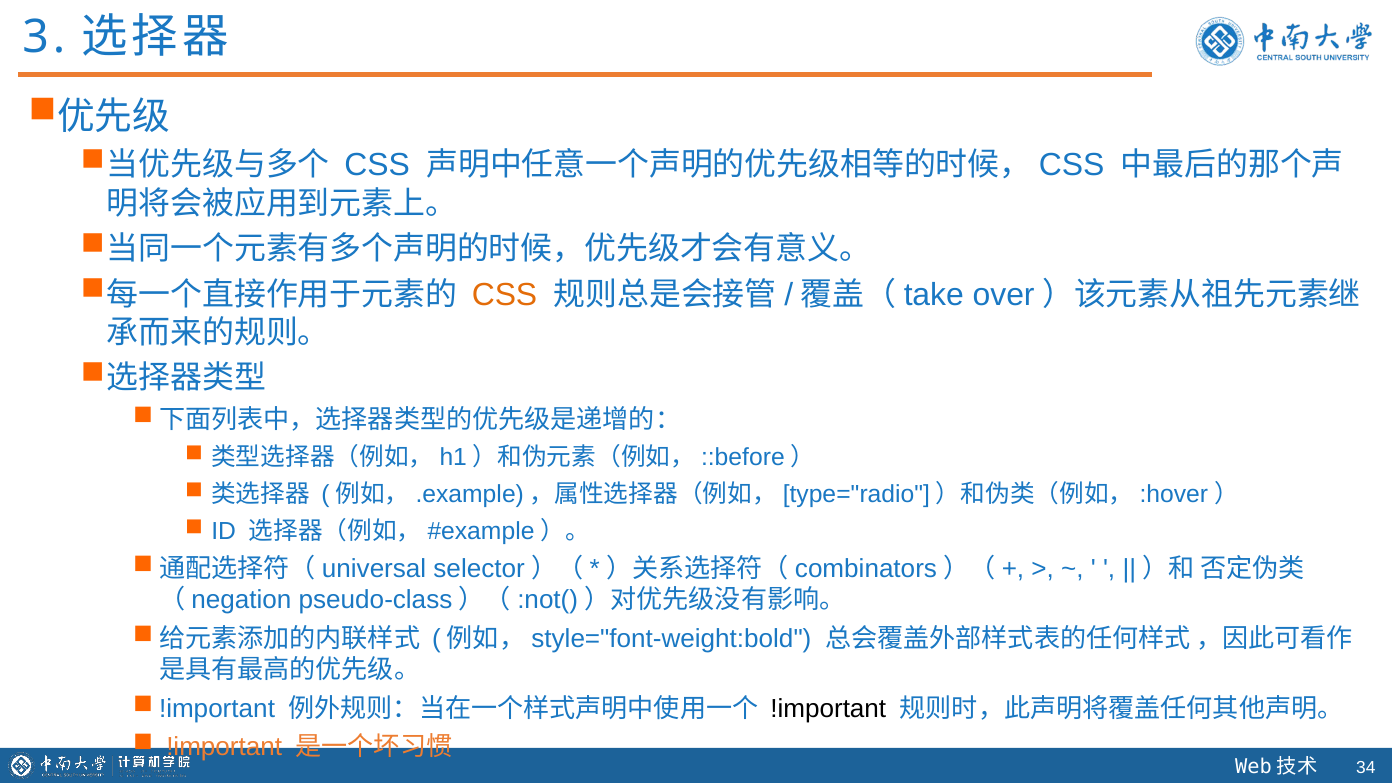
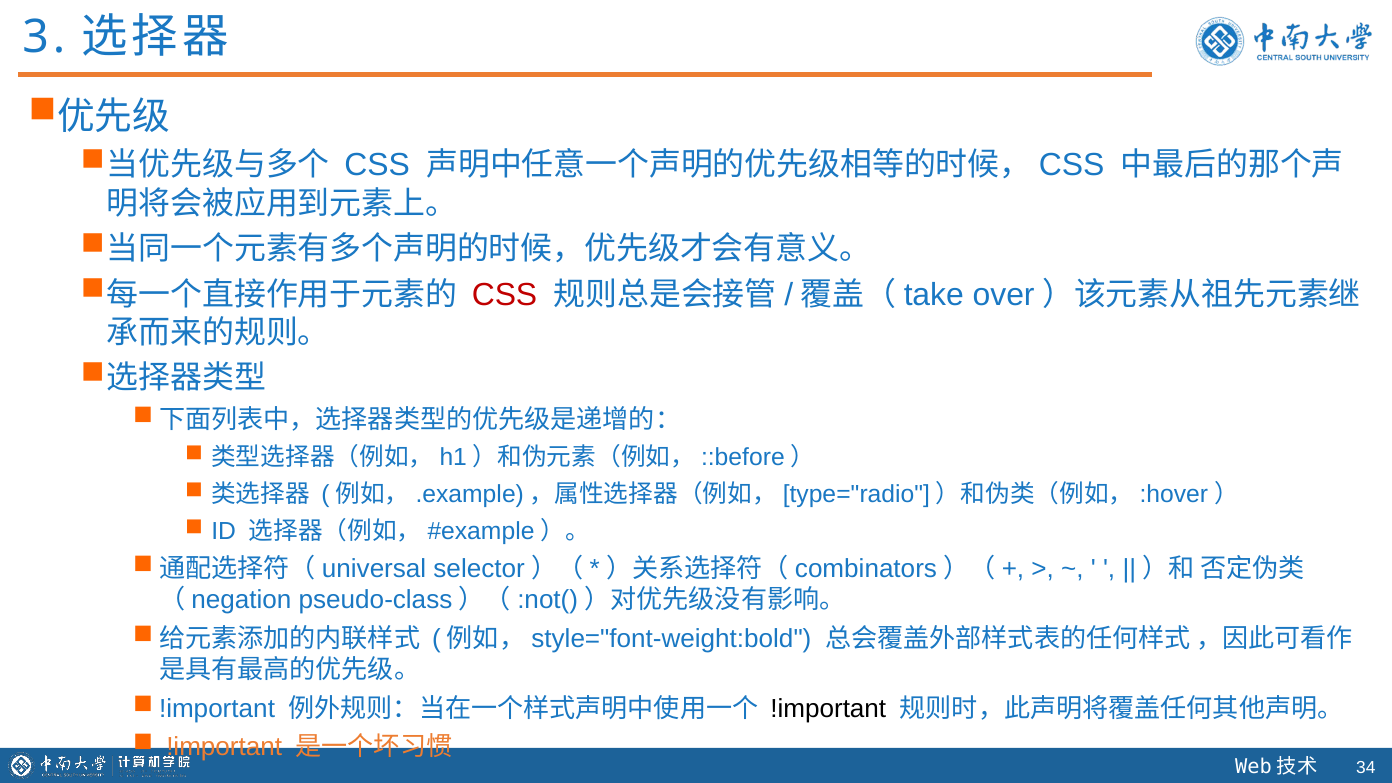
CSS colour: orange -> red (504, 295)
